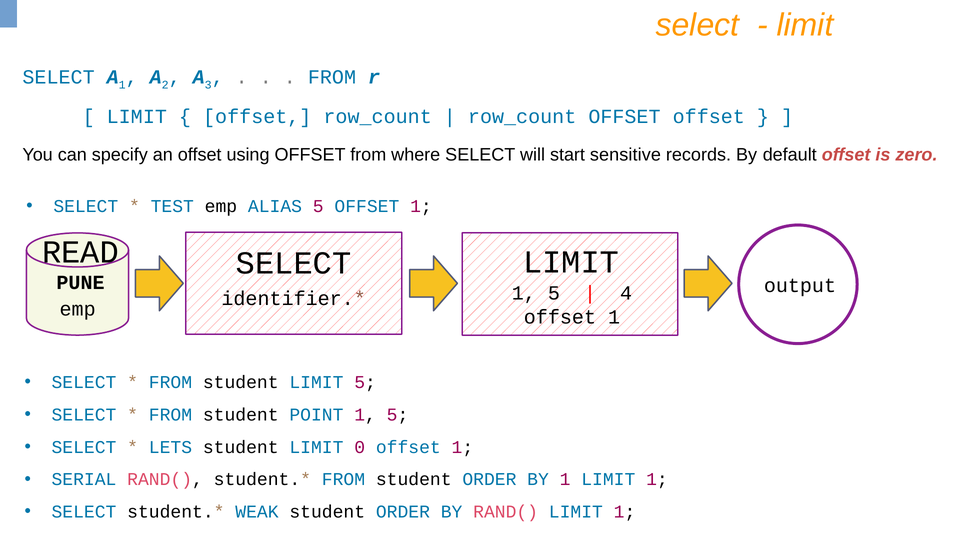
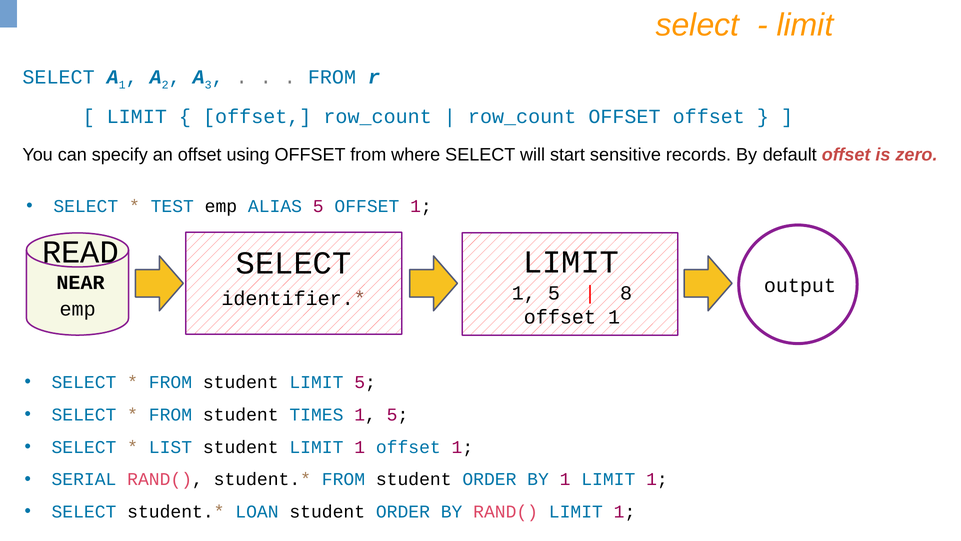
PUNE: PUNE -> NEAR (81, 283)
4: 4 -> 8 (626, 293)
POINT: POINT -> TIMES (316, 414)
LETS: LETS -> LIST (170, 447)
student LIMIT 0: 0 -> 1 (360, 447)
WEAK: WEAK -> LOAN (257, 512)
